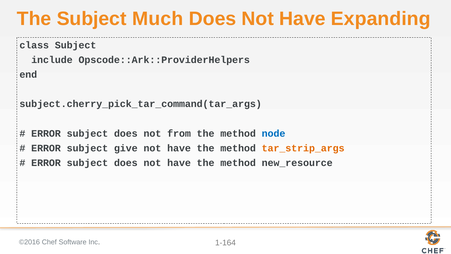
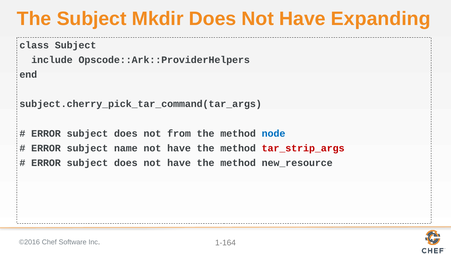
Much: Much -> Mkdir (158, 19)
give: give -> name (126, 148)
tar_strip_args colour: orange -> red (303, 148)
